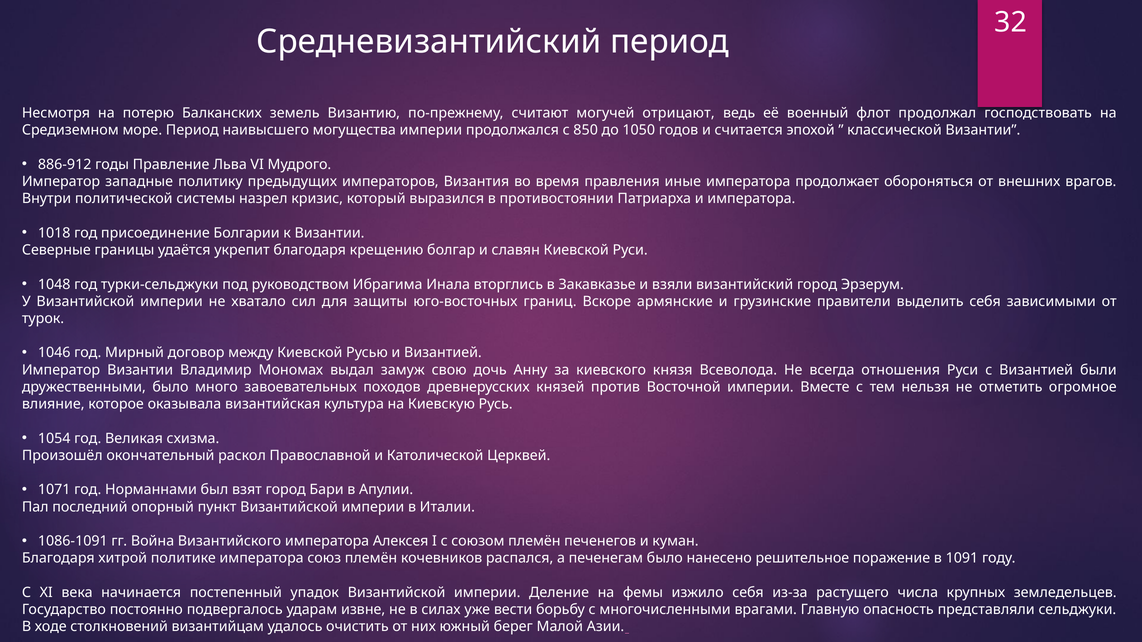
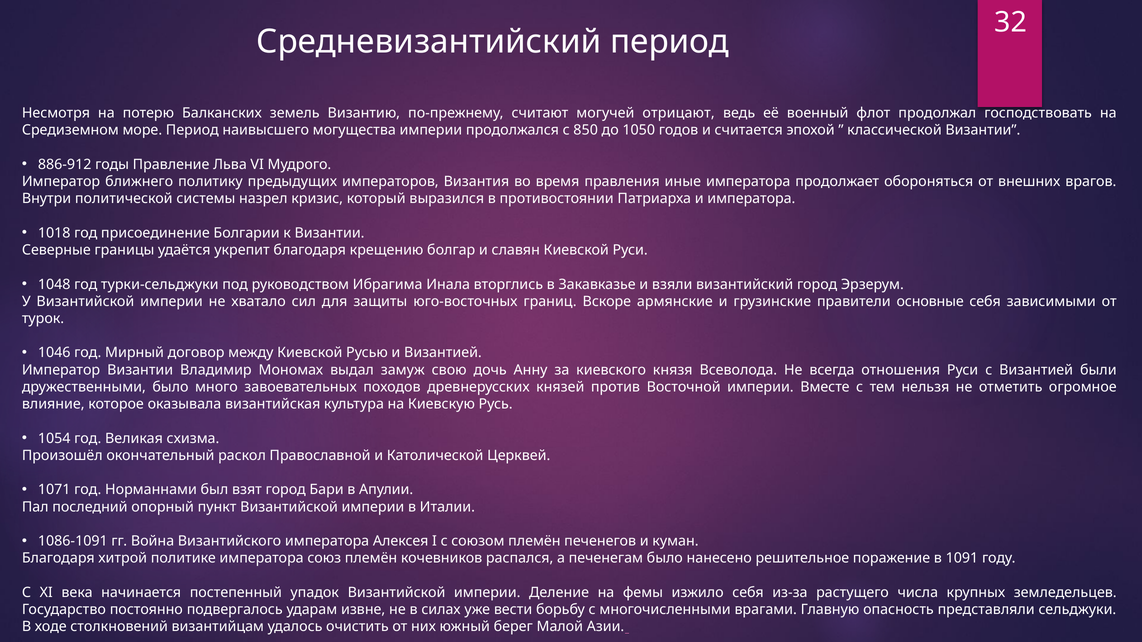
западные: западные -> ближнего (139, 182)
выделить: выделить -> основные (930, 302)
